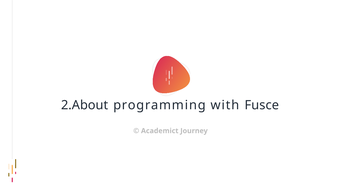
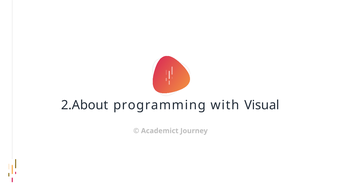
Fusce: Fusce -> Visual (262, 105)
